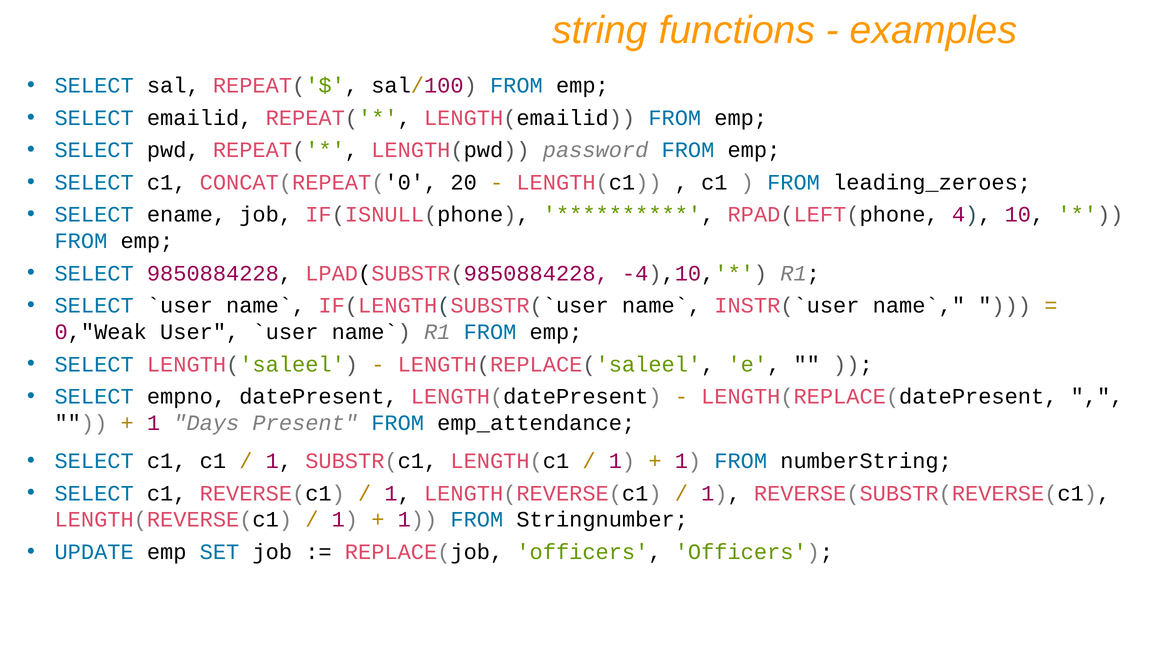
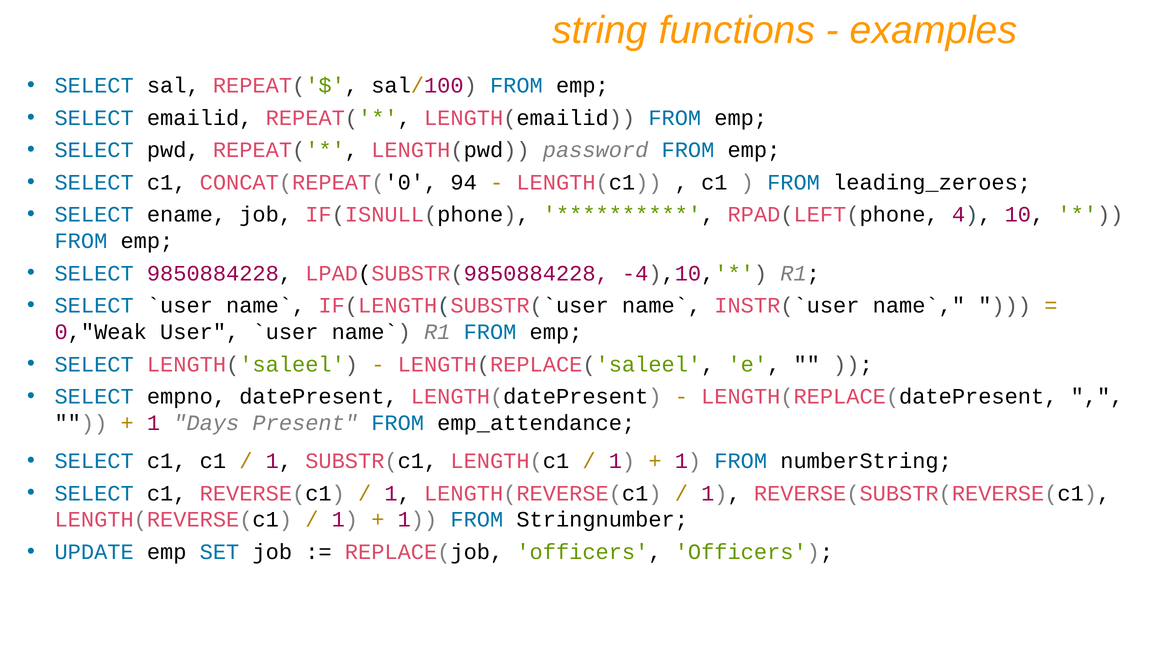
20: 20 -> 94 (464, 182)
